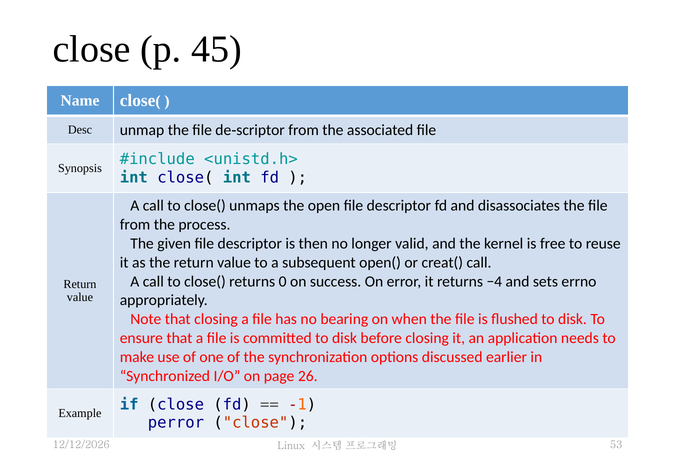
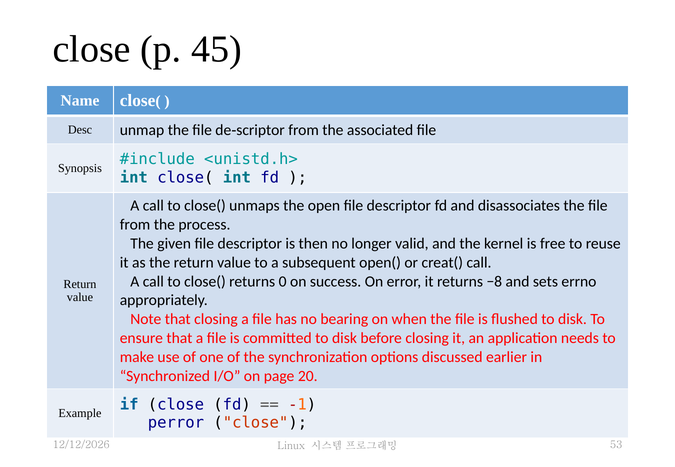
−4: −4 -> −8 (494, 282)
26: 26 -> 20 (308, 377)
